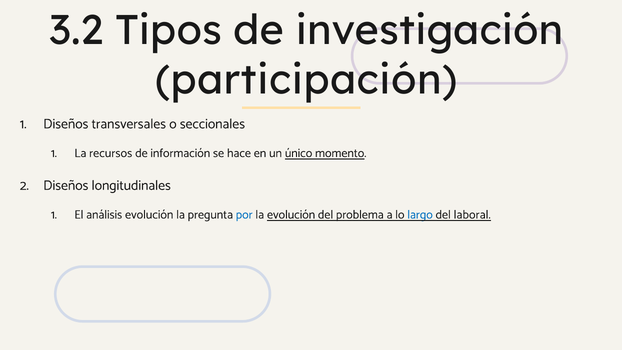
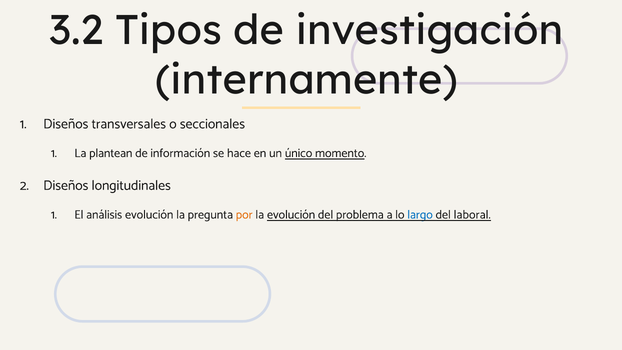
participación: participación -> internamente (306, 80)
recursos: recursos -> plantean (111, 153)
por colour: blue -> orange (244, 214)
